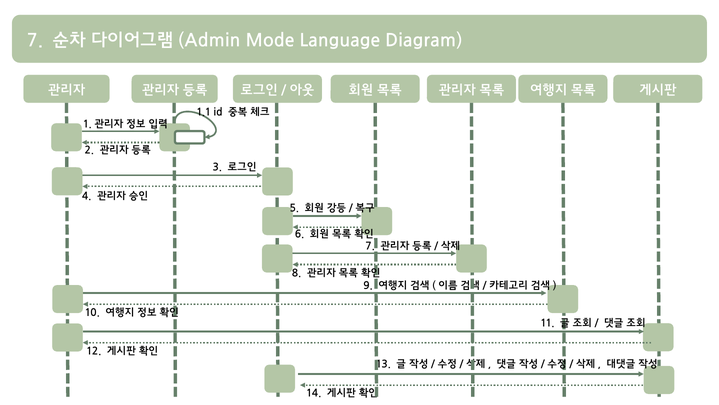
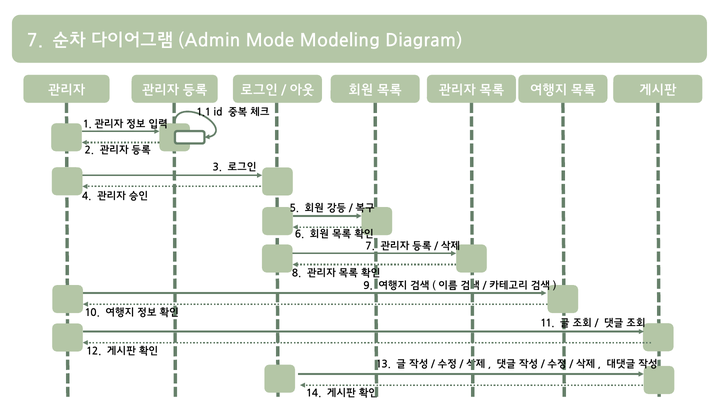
Language: Language -> Modeling (340, 40)
